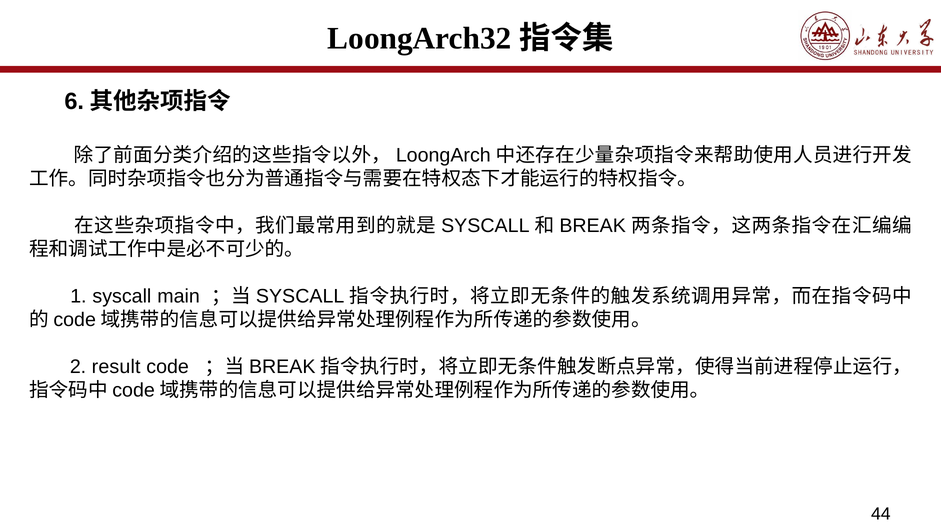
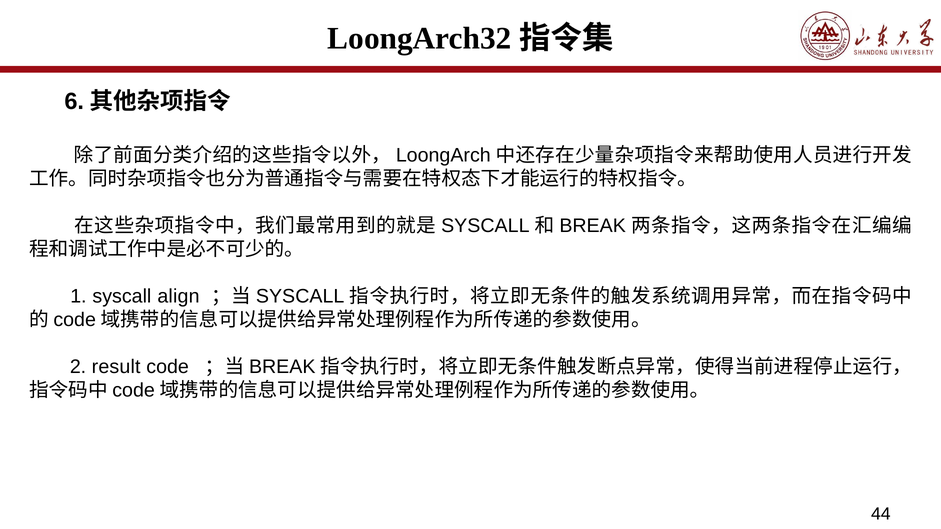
main: main -> align (178, 297)
